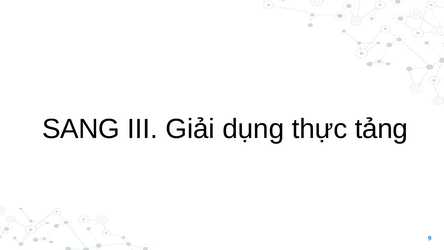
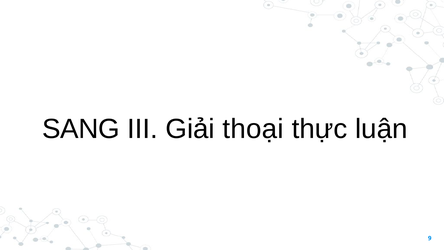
dụng: dụng -> thoại (253, 129)
tảng: tảng -> luận (381, 129)
